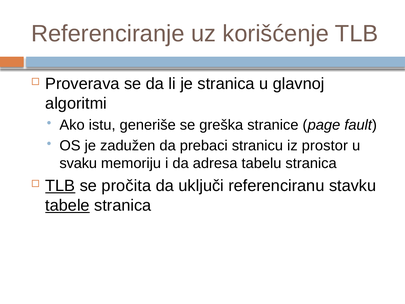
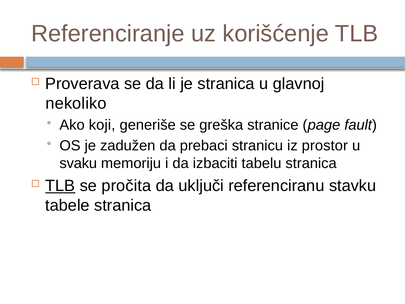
algoritmi: algoritmi -> nekoliko (76, 103)
istu: istu -> koji (102, 125)
adresa: adresa -> izbaciti (215, 163)
tabele underline: present -> none (67, 205)
